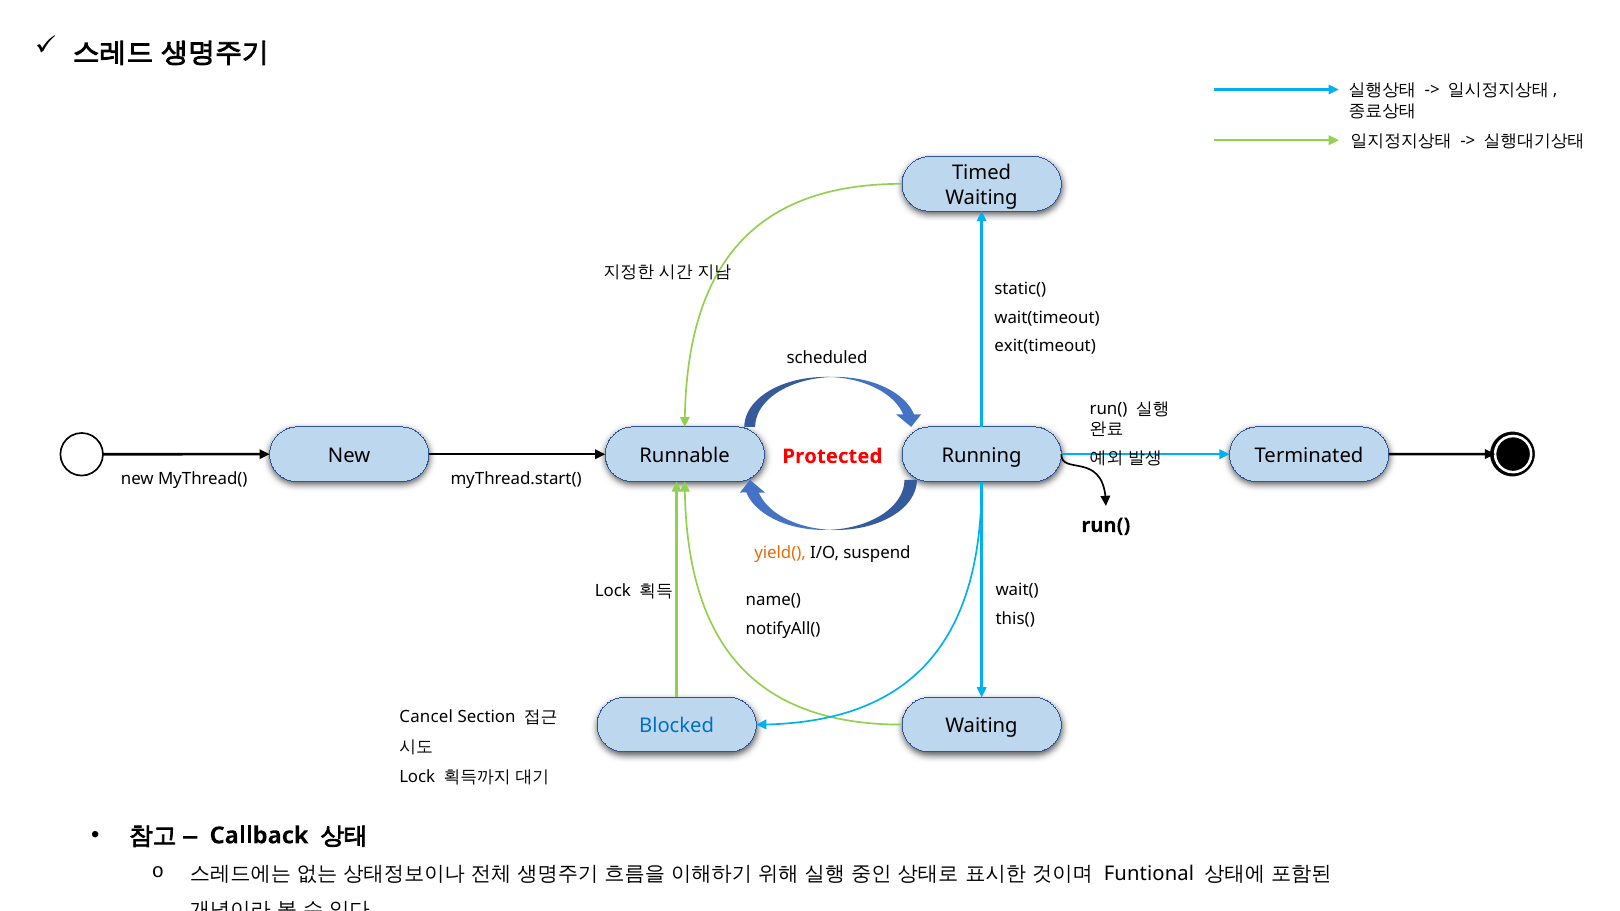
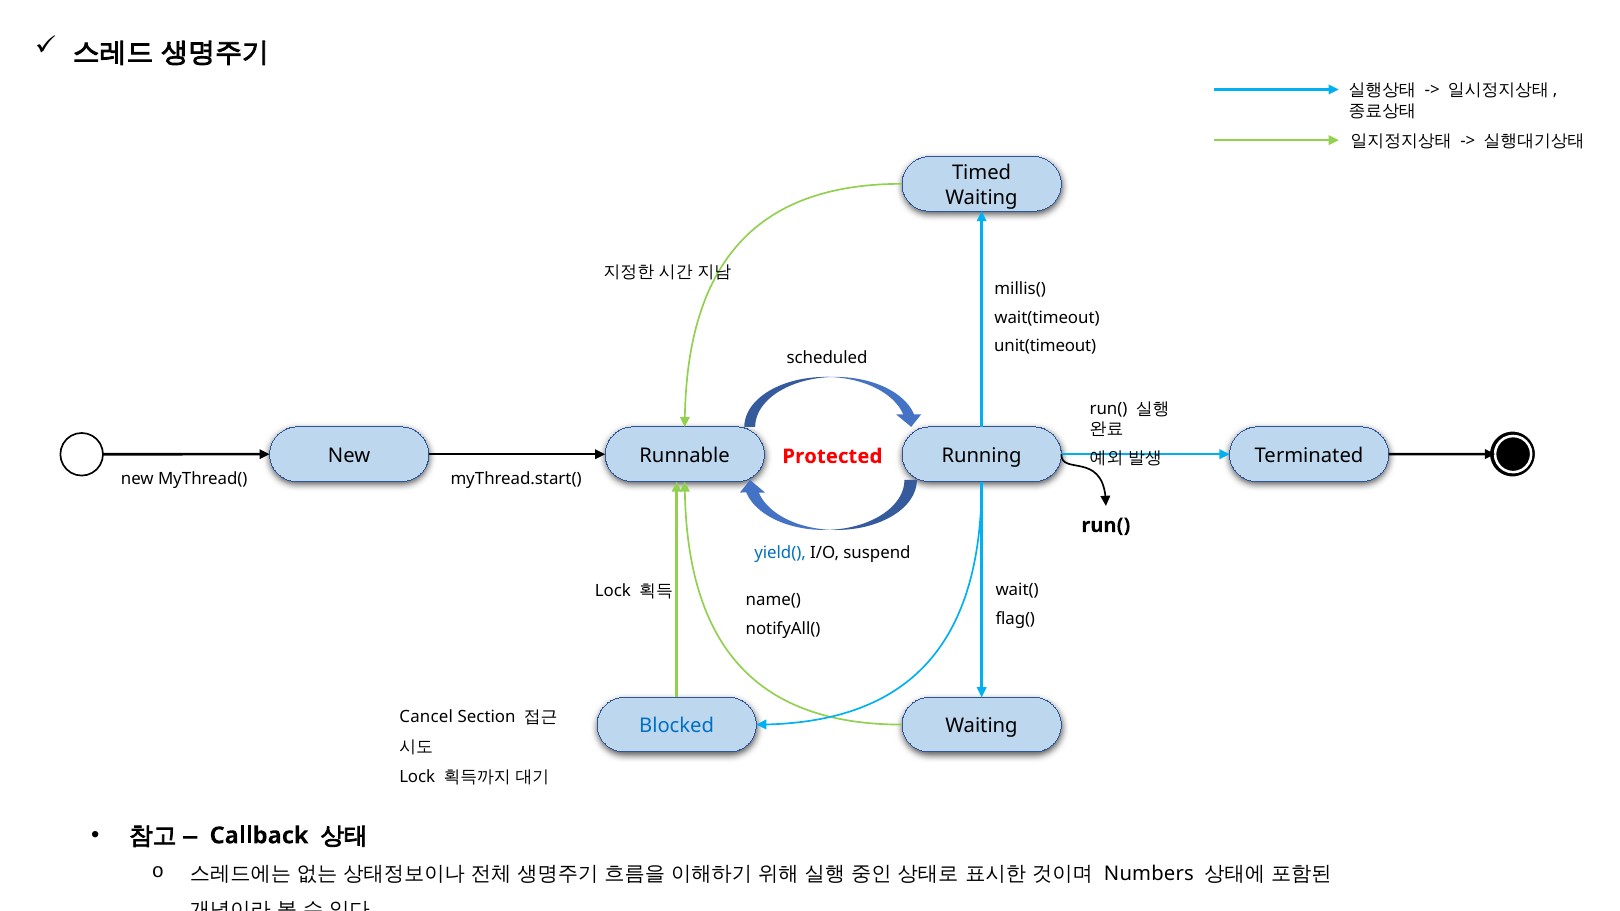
static(: static( -> millis( (1020, 289)
exit(timeout: exit(timeout -> unit(timeout (1045, 346)
yield( colour: orange -> blue (780, 554)
this(: this( -> flag( (1015, 619)
Funtional: Funtional -> Numbers (1149, 874)
